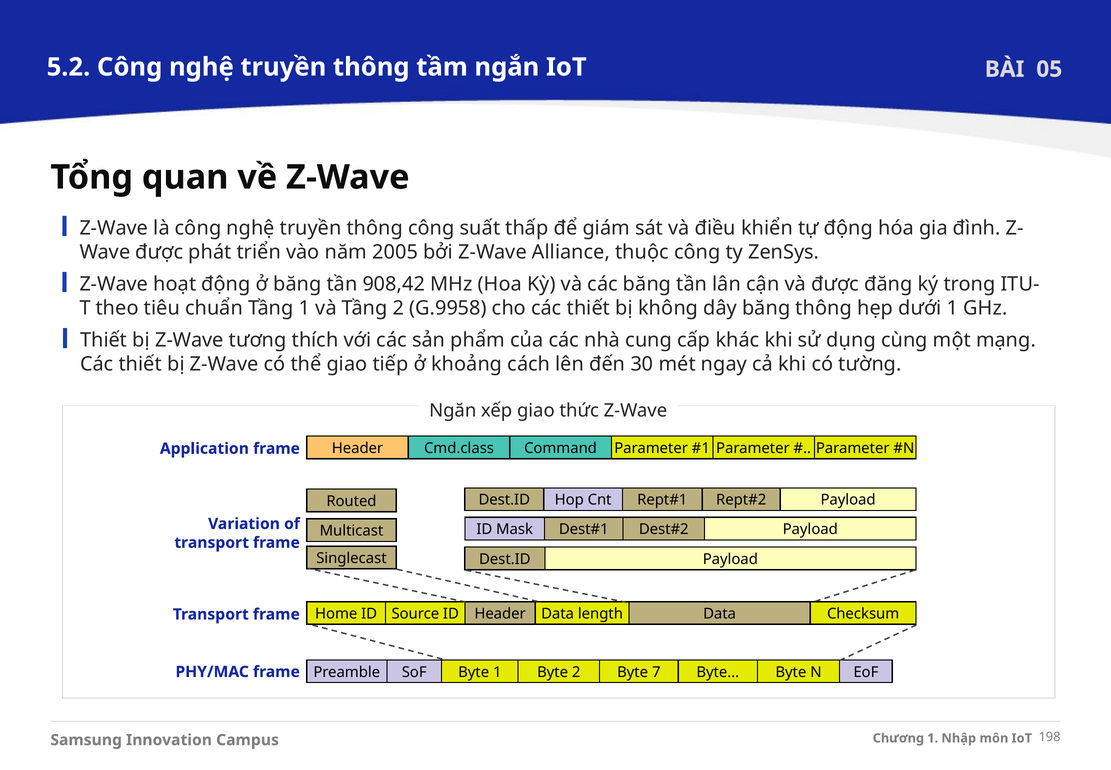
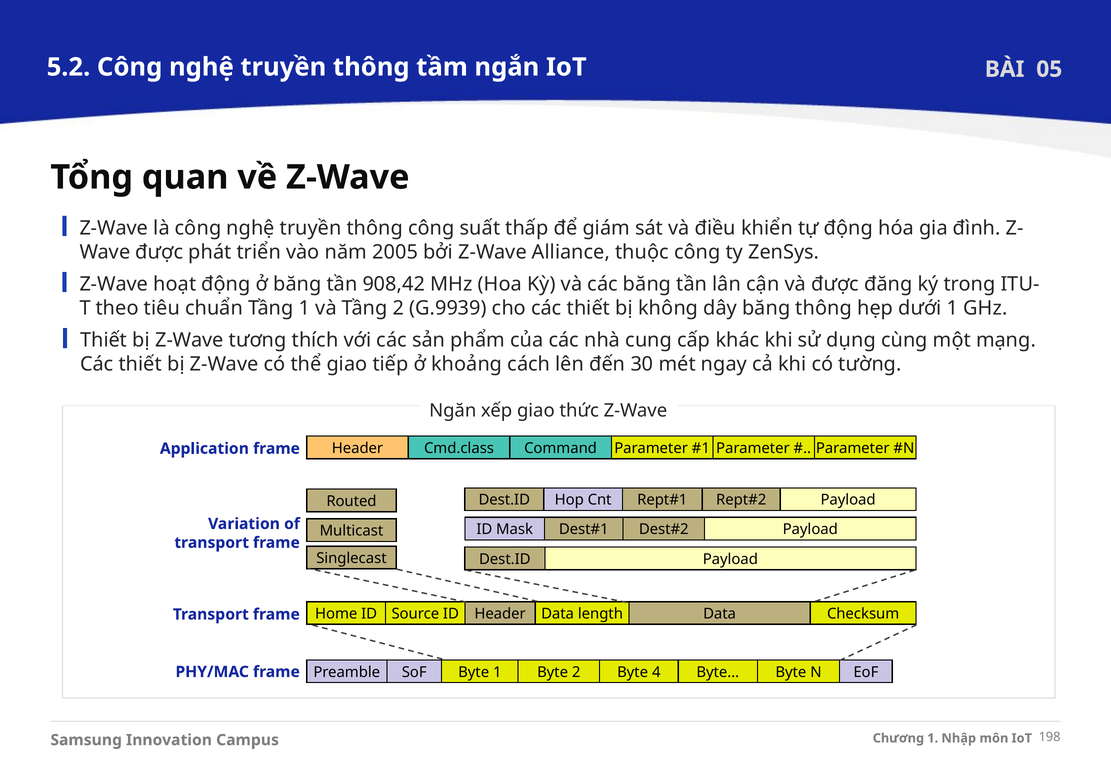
G.9958: G.9958 -> G.9939 (448, 308)
7: 7 -> 4 (656, 672)
